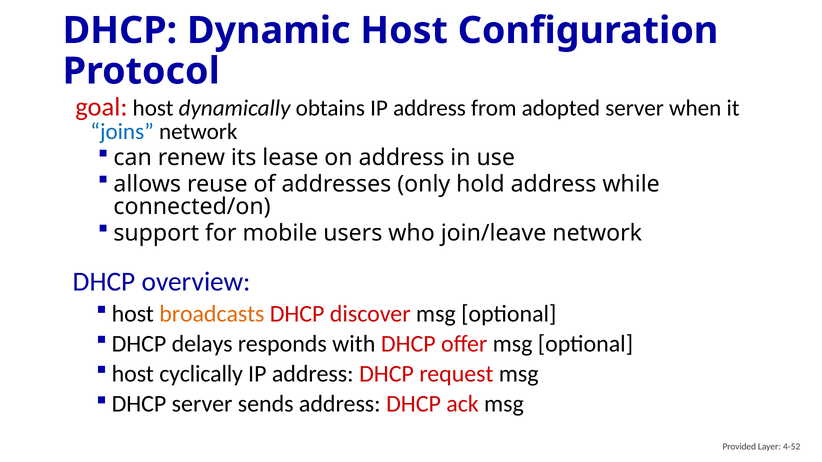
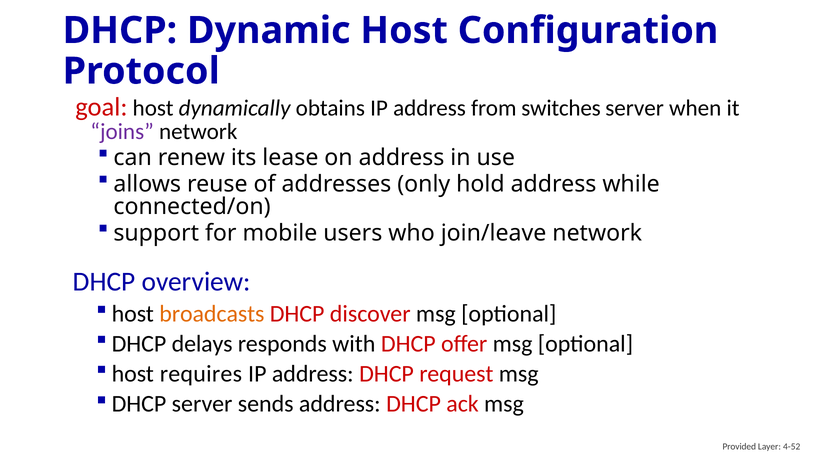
adopted: adopted -> switches (561, 108)
joins colour: blue -> purple (122, 132)
cyclically: cyclically -> requires (201, 374)
